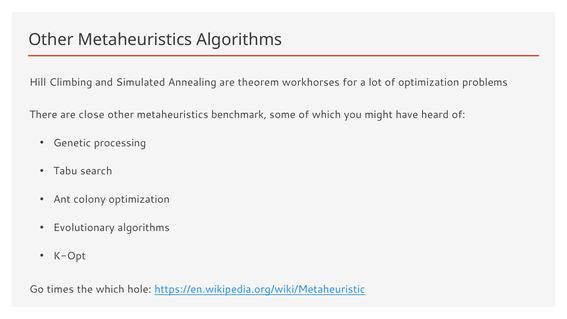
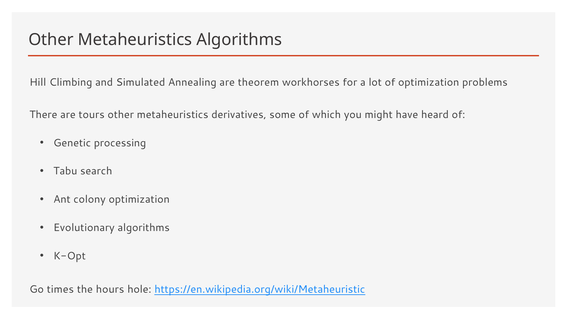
close: close -> tours (92, 115)
benchmark: benchmark -> derivatives (239, 115)
the which: which -> hours (110, 289)
